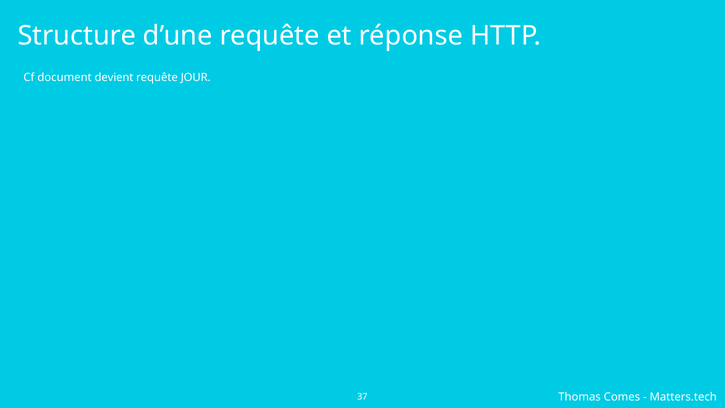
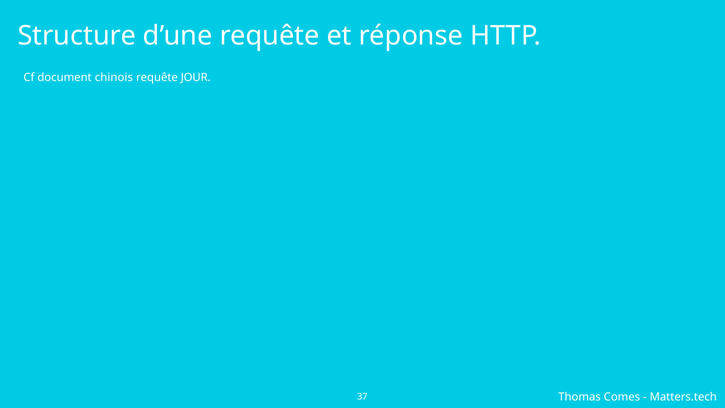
devient: devient -> chinois (114, 77)
